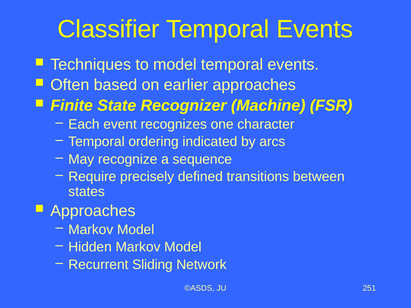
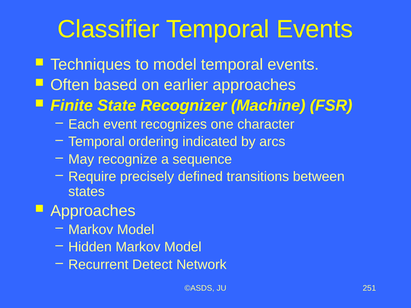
Sliding: Sliding -> Detect (152, 265)
